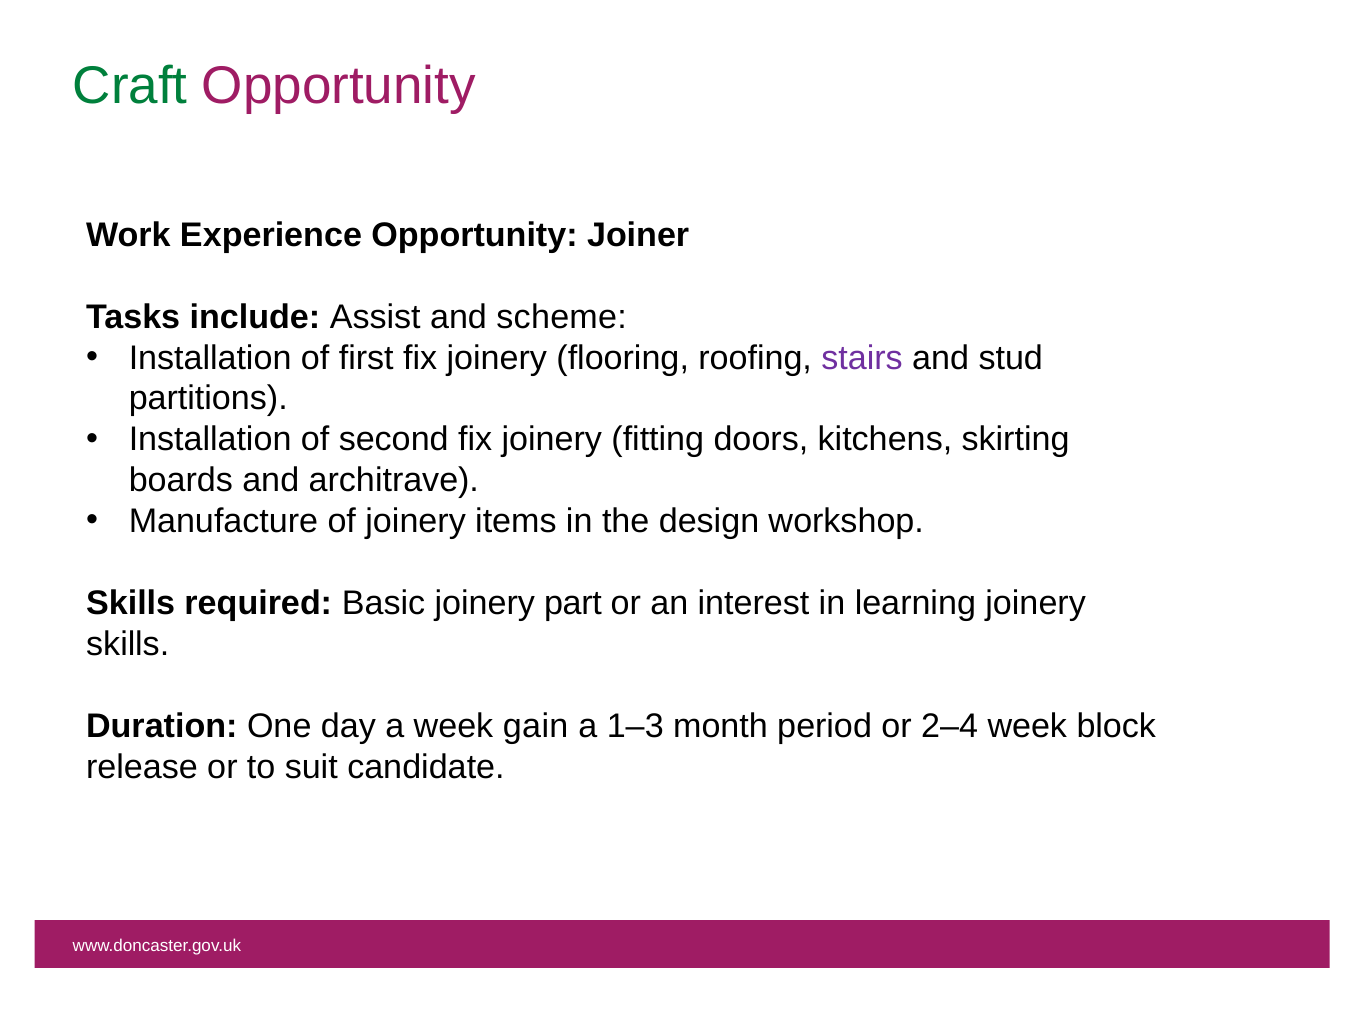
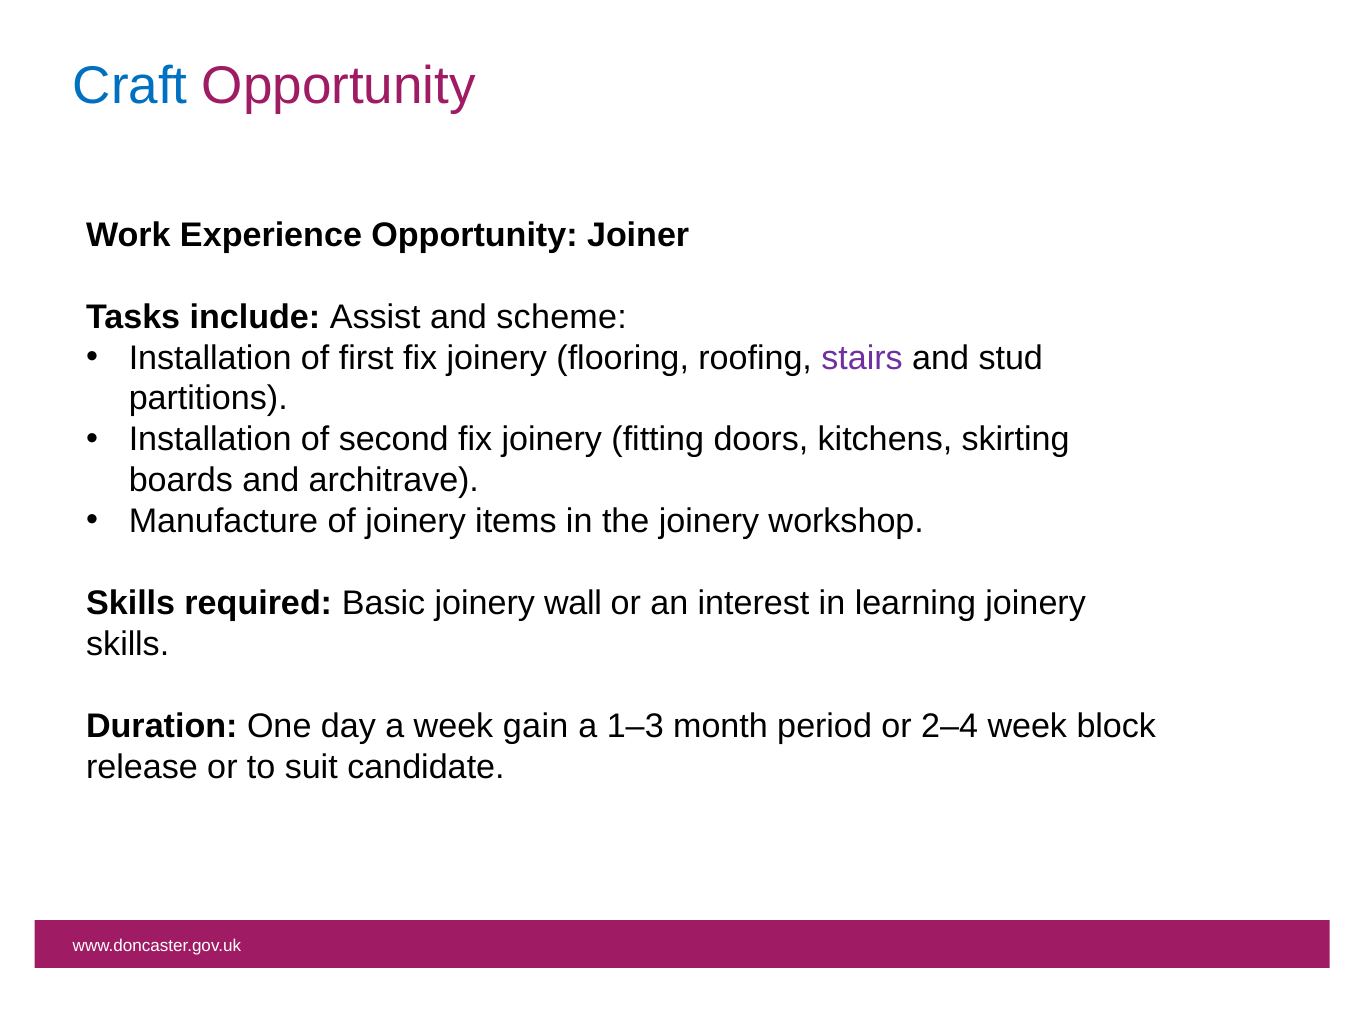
Craft colour: green -> blue (130, 86)
the design: design -> joinery (709, 521)
part: part -> wall (573, 603)
